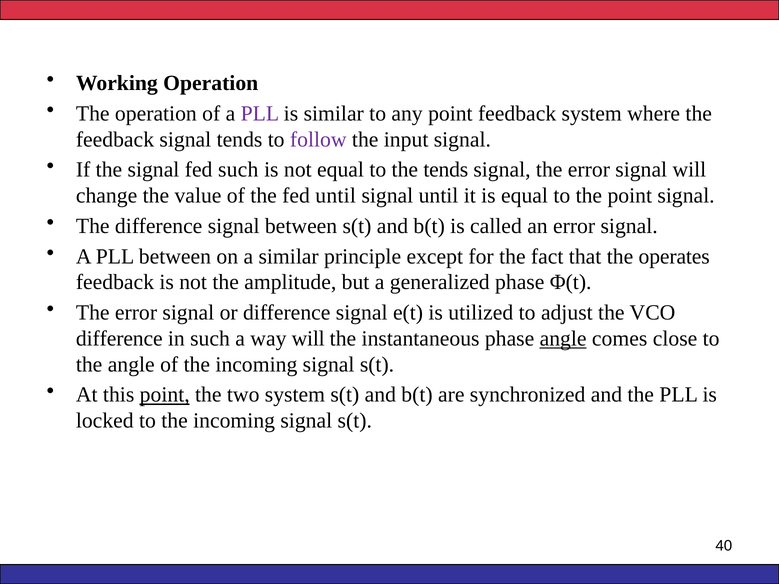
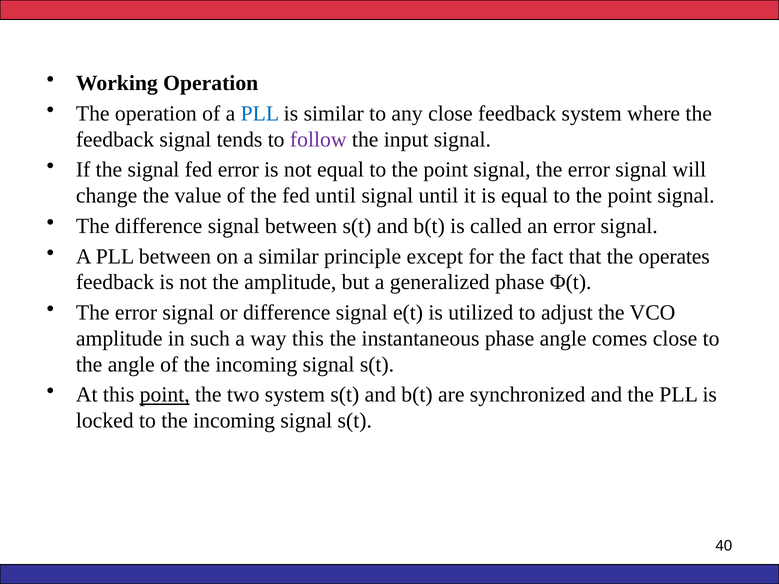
PLL colour: purple -> blue (260, 114)
any point: point -> close (450, 114)
fed such: such -> error (238, 170)
tends: tends -> point (446, 170)
difference: difference -> amplitude (119, 339)
way will: will -> this (308, 339)
angle underline: present -> none (563, 339)
